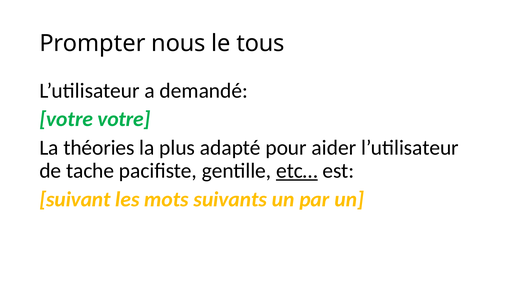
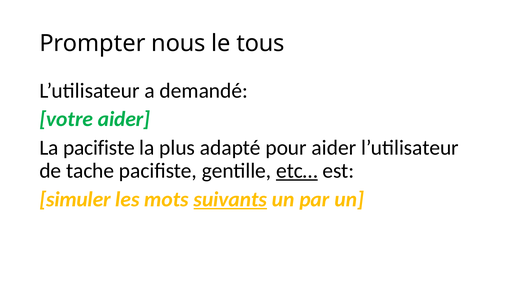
votre votre: votre -> aider (124, 119)
La théories: théories -> pacifiste (99, 148)
suivant: suivant -> simuler (75, 200)
suivants underline: none -> present (230, 200)
